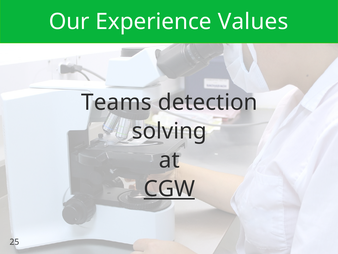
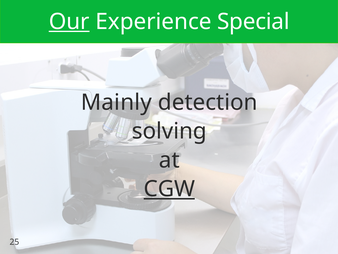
Our underline: none -> present (69, 22)
Values: Values -> Special (253, 22)
Teams: Teams -> Mainly (116, 102)
